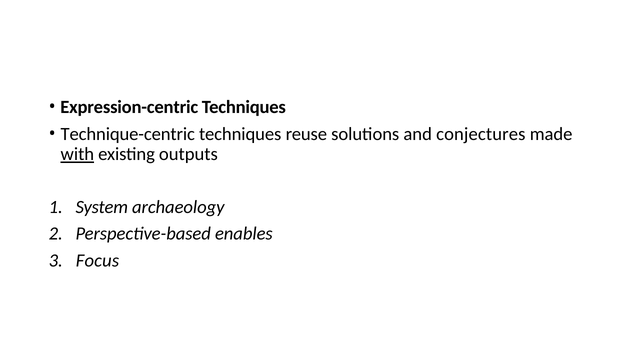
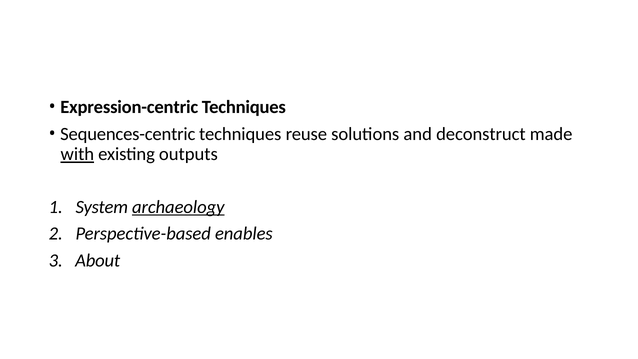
Technique-centric: Technique-centric -> Sequences-centric (128, 134)
conjectures: conjectures -> deconstruct (481, 134)
archaeology underline: none -> present (178, 207)
Focus: Focus -> About (98, 260)
